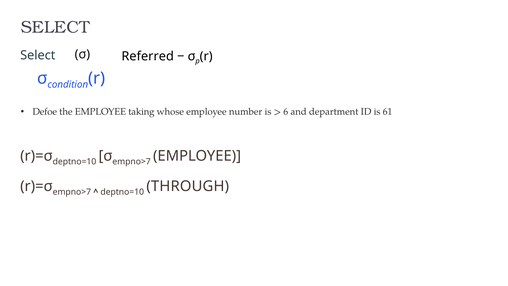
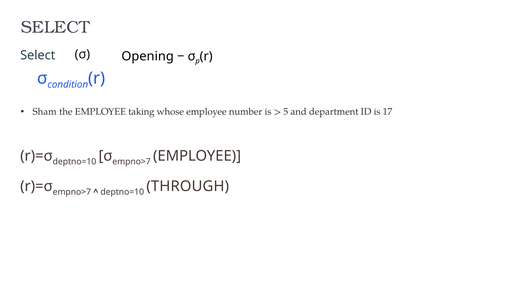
Referred: Referred -> Opening (148, 56)
Defoe: Defoe -> Sham (45, 112)
6: 6 -> 5 (286, 112)
61: 61 -> 17 (388, 112)
